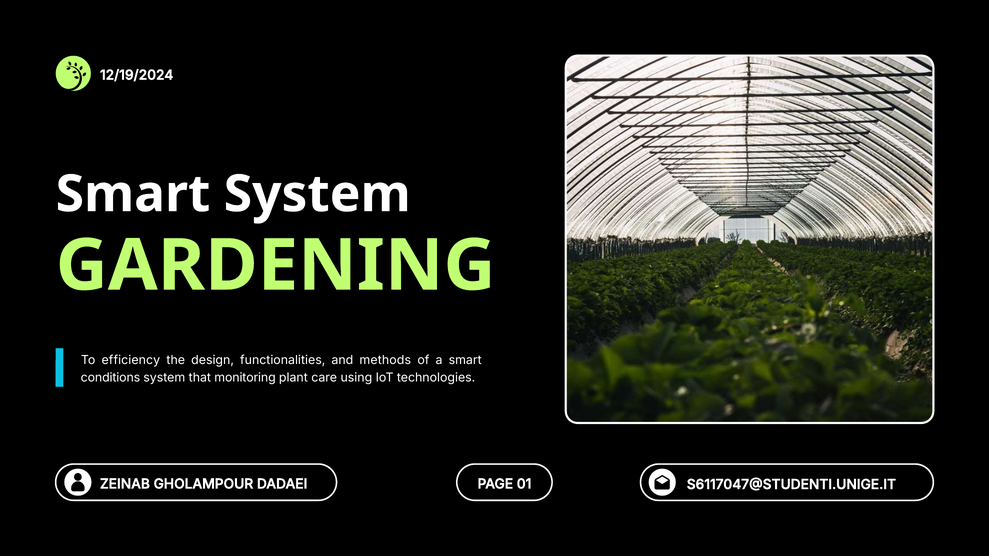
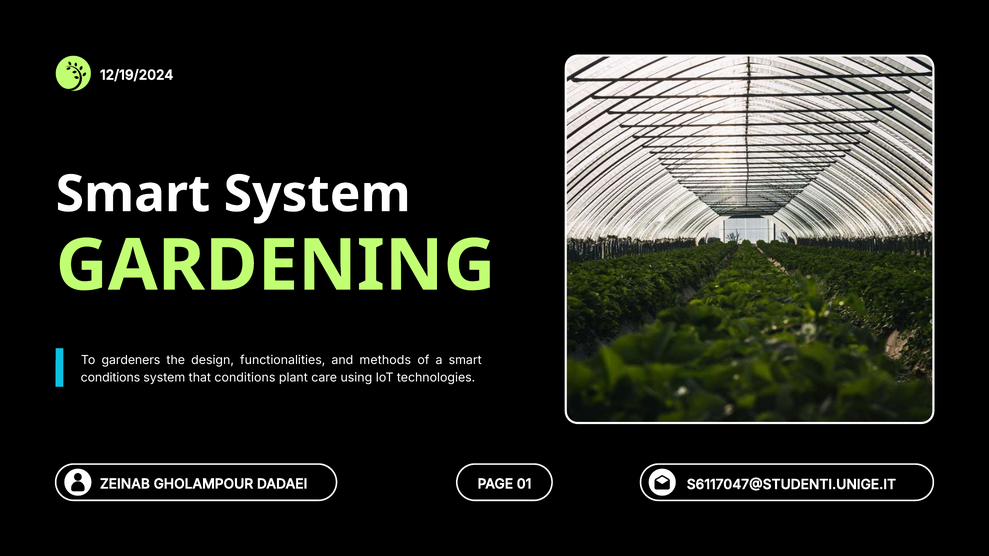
efficiency: efficiency -> gardeners (131, 361)
that monitoring: monitoring -> conditions (245, 378)
